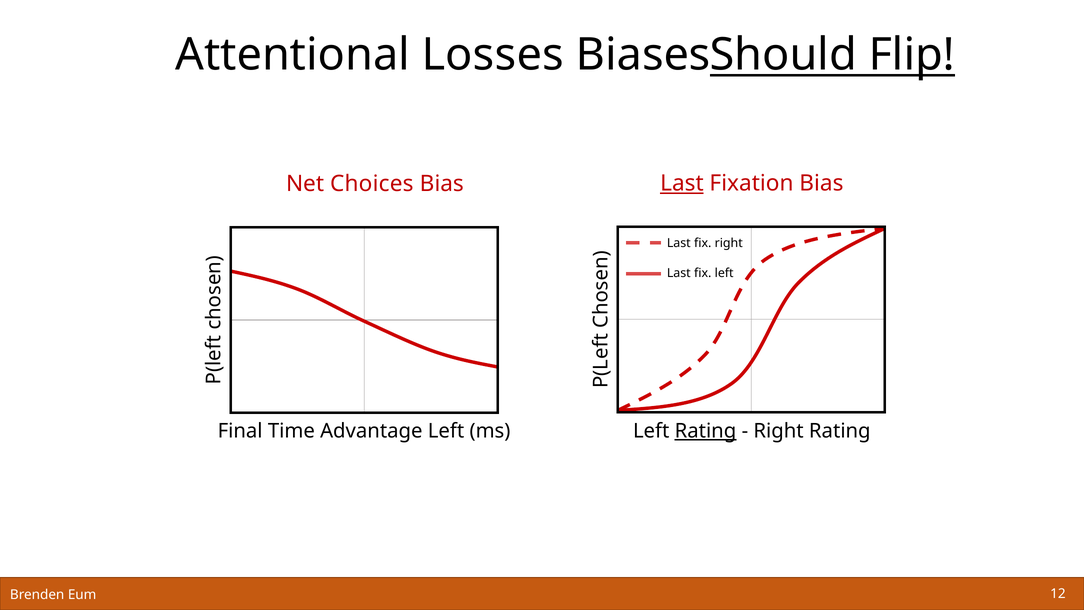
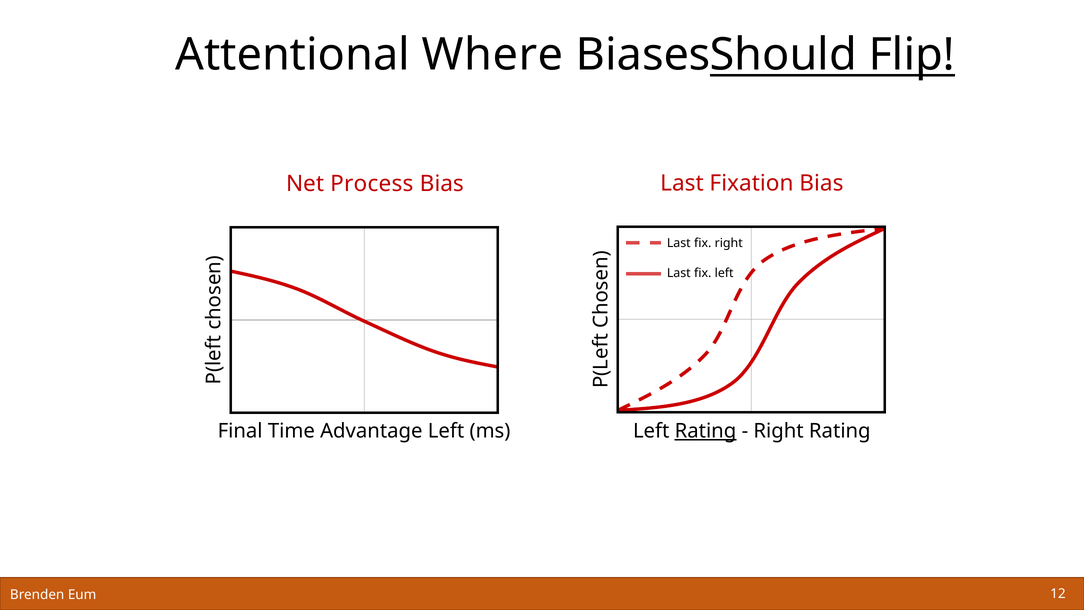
Losses: Losses -> Where (493, 55)
Last underline: present -> none (682, 183)
Choices: Choices -> Process (372, 184)
